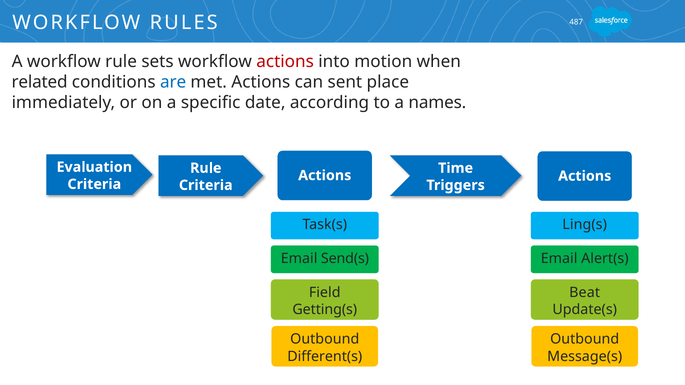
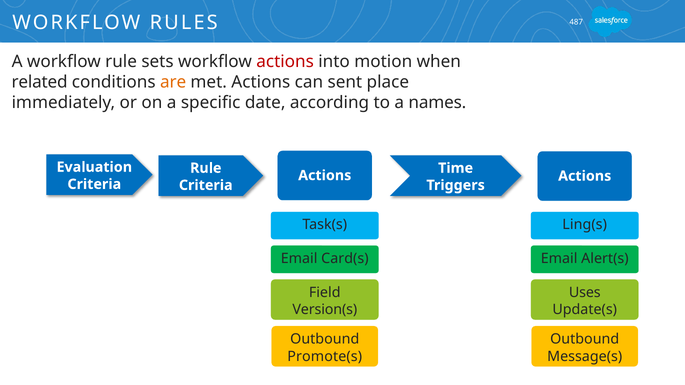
are colour: blue -> orange (173, 82)
Send(s: Send(s -> Card(s (345, 259)
Beat: Beat -> Uses (585, 293)
Getting(s: Getting(s -> Version(s (325, 310)
Different(s: Different(s -> Promote(s (325, 357)
